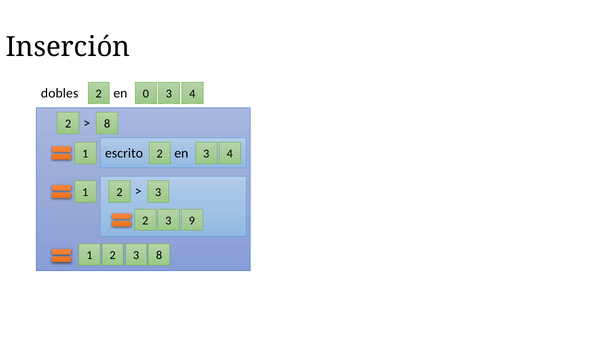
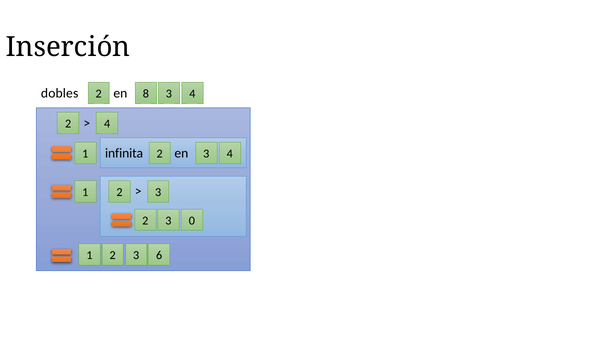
0: 0 -> 8 (146, 94)
2 8: 8 -> 4 (107, 124)
escrito: escrito -> infinita (124, 154)
9: 9 -> 0 (192, 221)
3 8: 8 -> 6 (159, 256)
